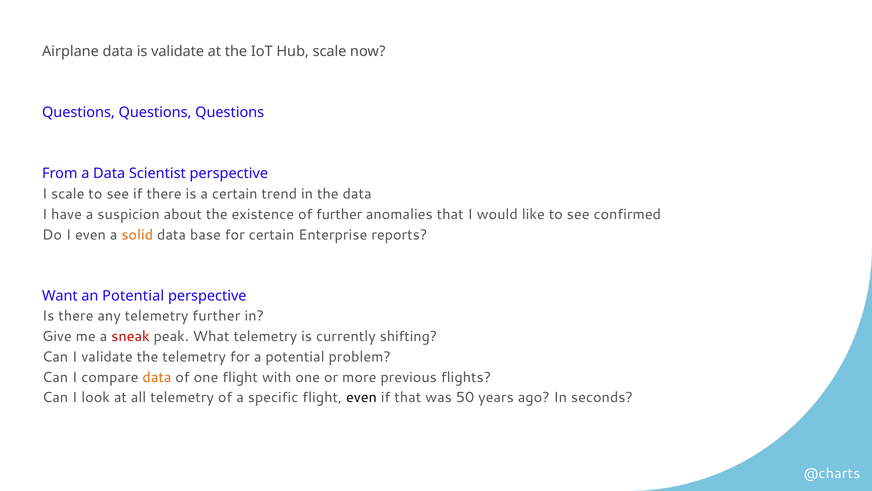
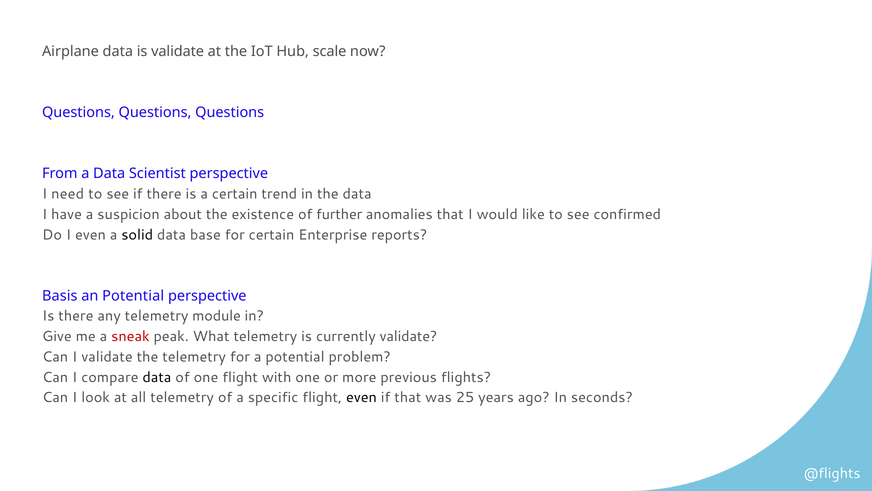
I scale: scale -> need (68, 194)
solid colour: orange -> black (137, 234)
Want: Want -> Basis (60, 296)
telemetry further: further -> module (217, 316)
currently shifting: shifting -> validate (408, 336)
data colour: orange -> black (157, 377)
50: 50 -> 25 (465, 397)
@charts: @charts -> @flights (832, 473)
